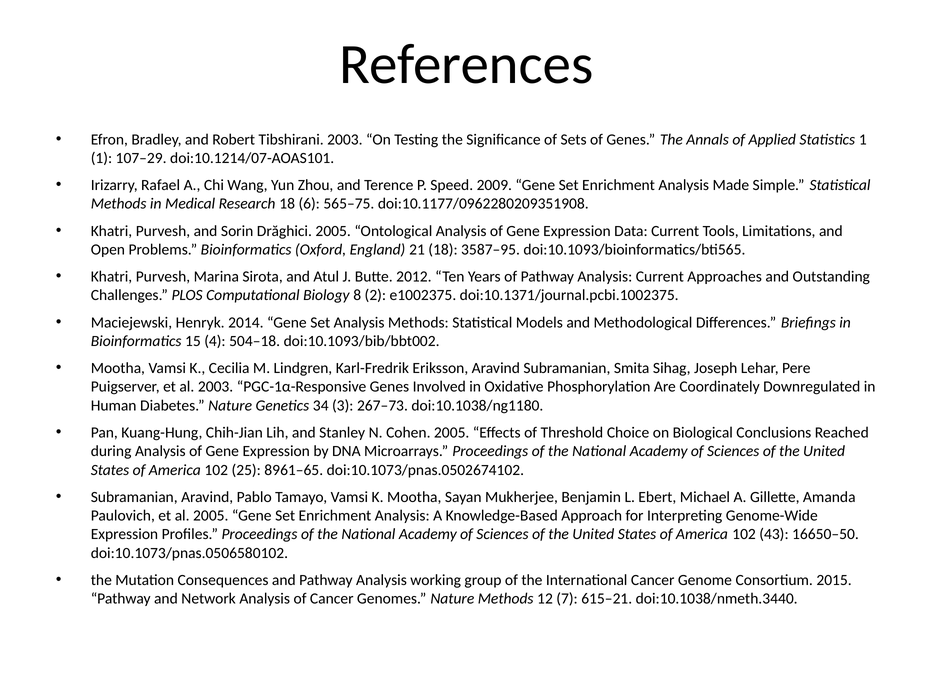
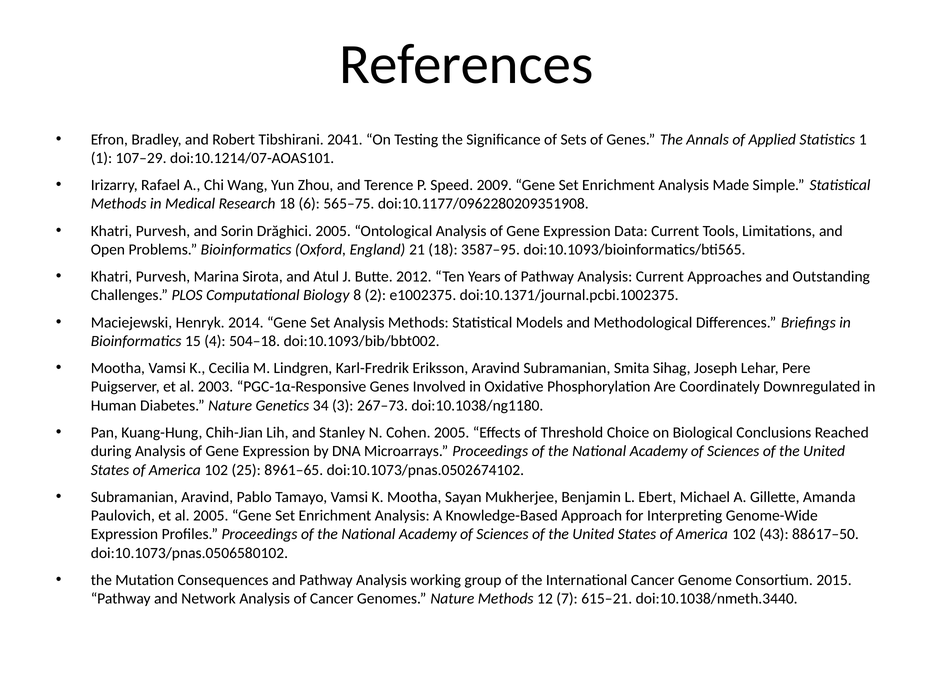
Tibshirani 2003: 2003 -> 2041 (345, 139)
16650–50: 16650–50 -> 88617–50 (825, 534)
